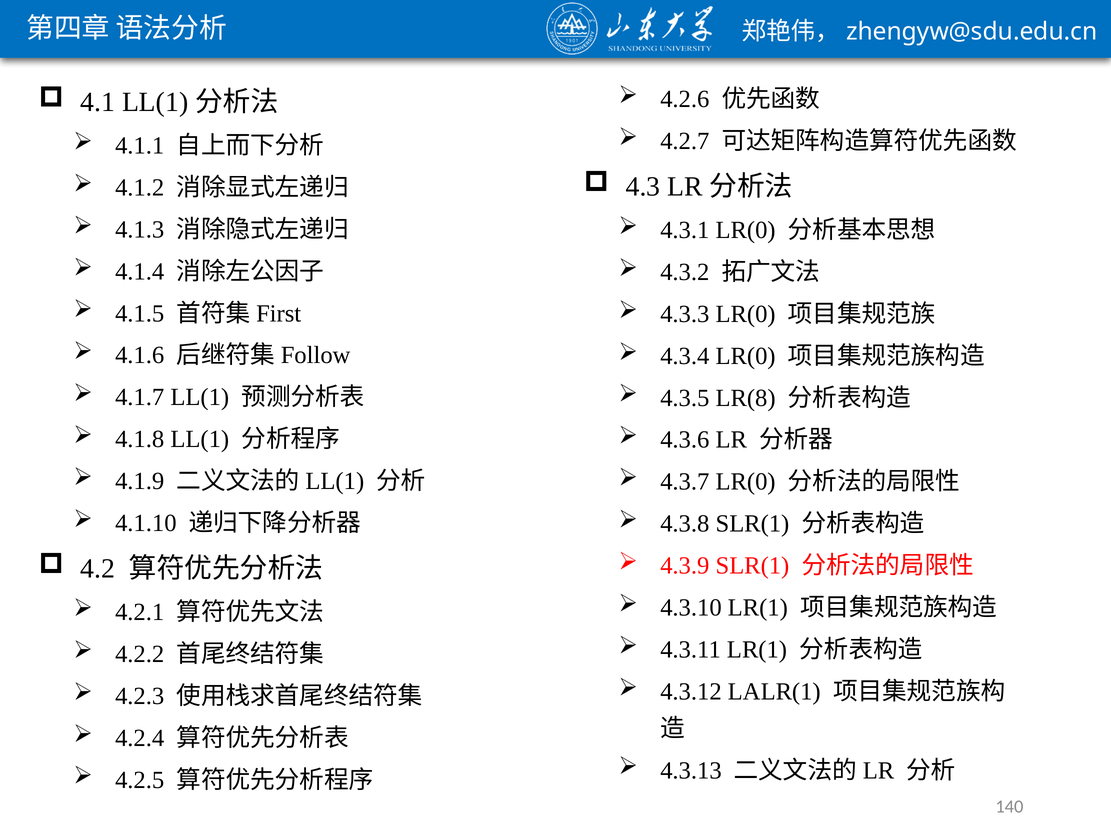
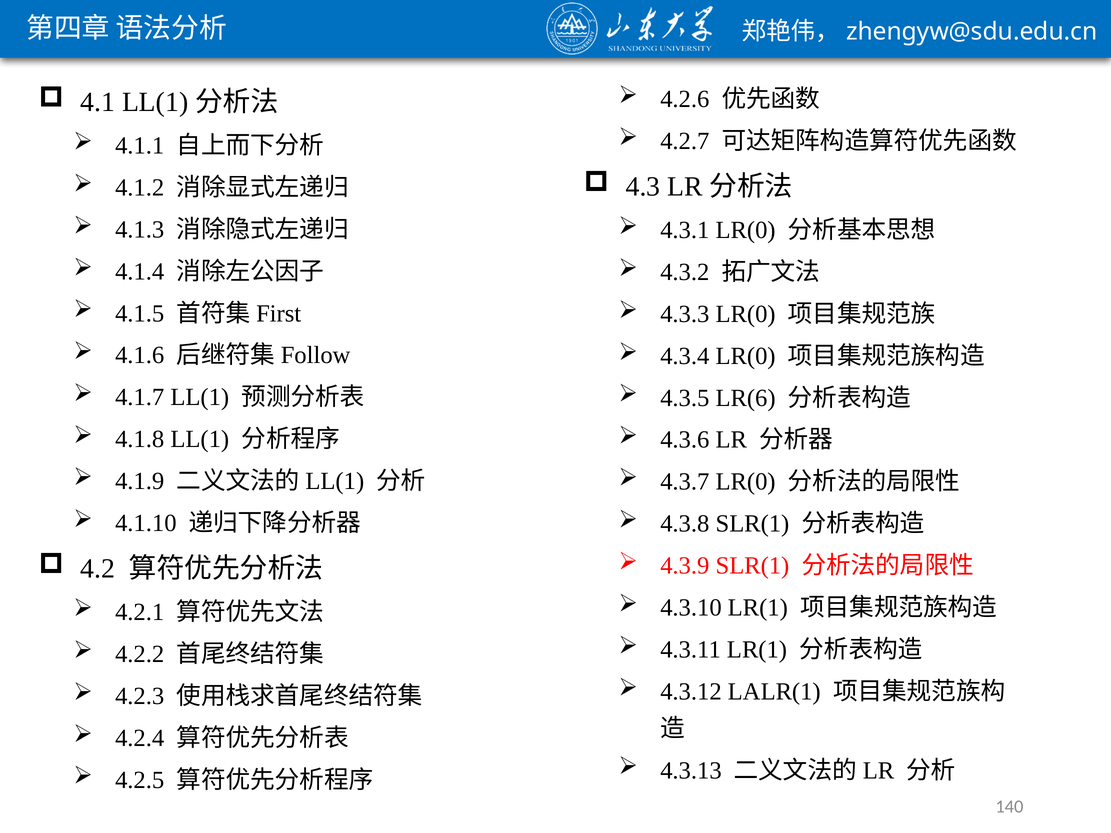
LR(8: LR(8 -> LR(6 (746, 398)
